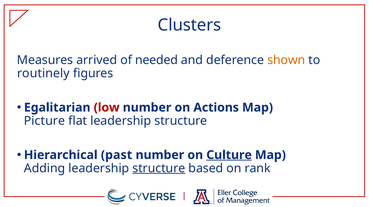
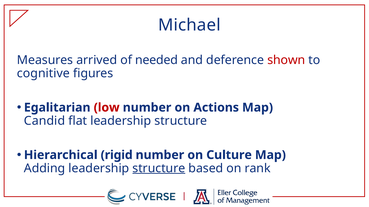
Clusters: Clusters -> Michael (189, 25)
shown colour: orange -> red (286, 60)
routinely: routinely -> cognitive (43, 74)
Picture: Picture -> Candid (44, 121)
past: past -> rigid (117, 155)
Culture underline: present -> none (229, 155)
